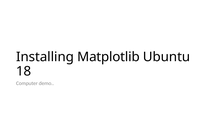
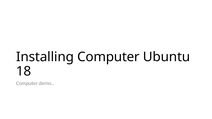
Installing Matplotlib: Matplotlib -> Computer (108, 57)
